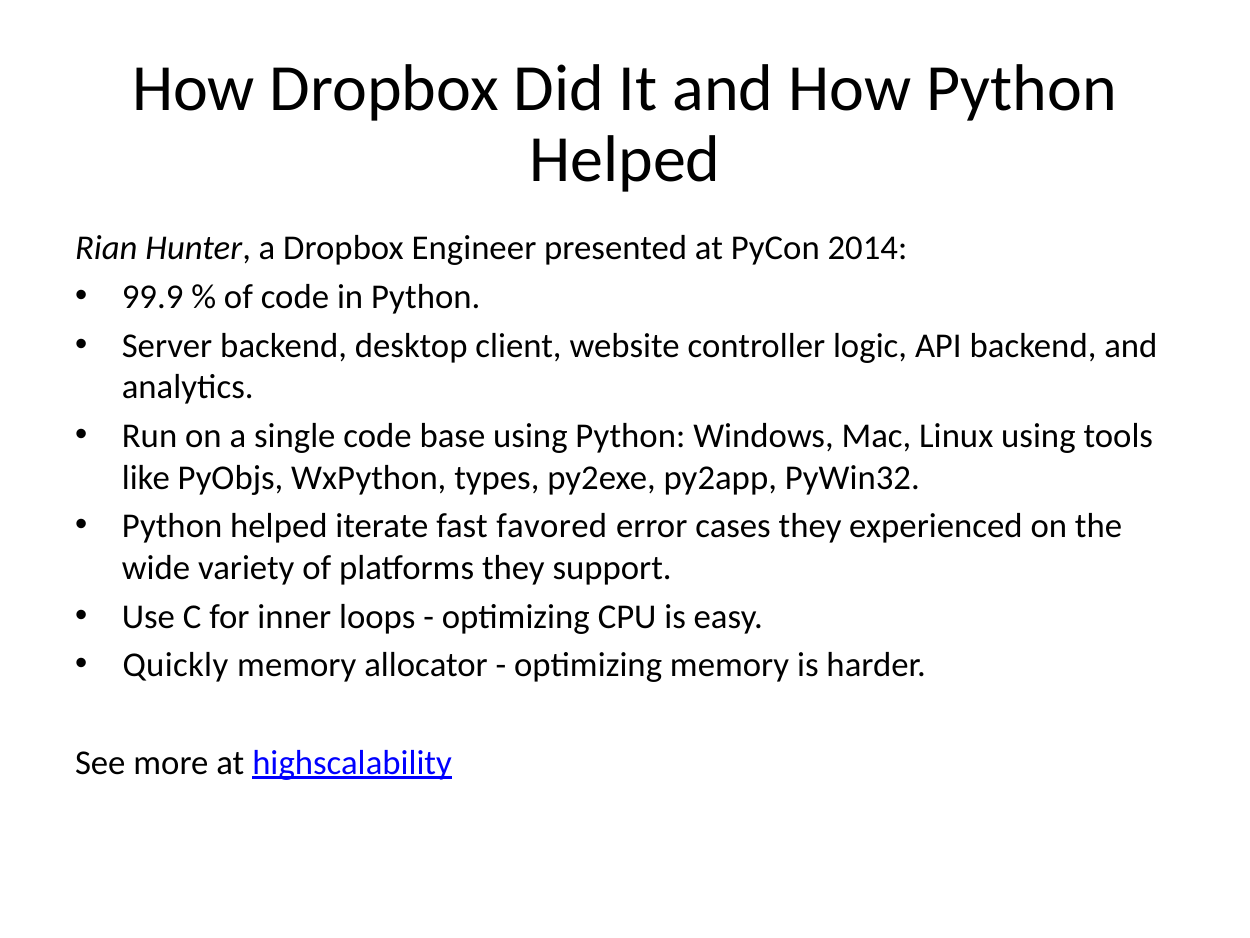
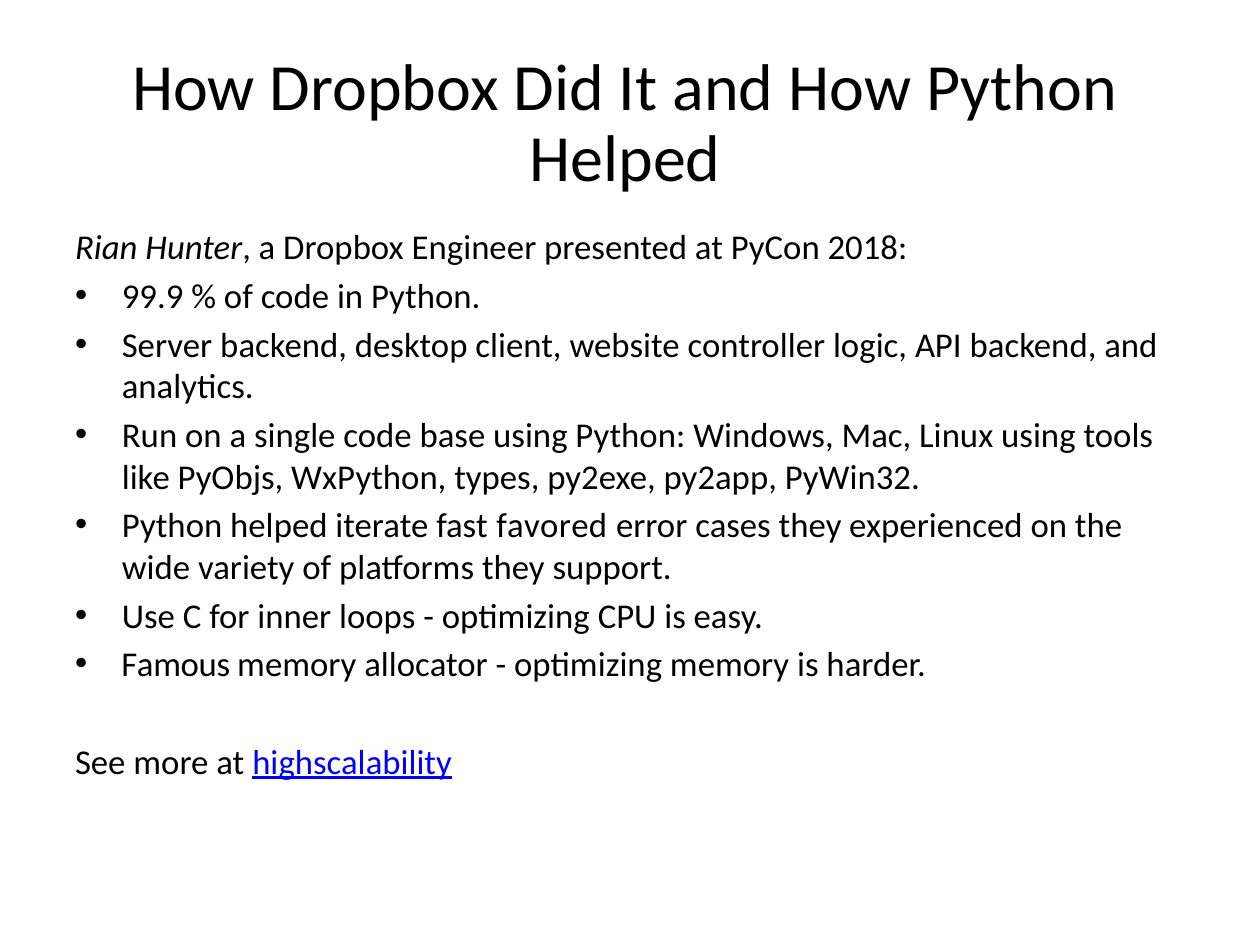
2014: 2014 -> 2018 (867, 248)
Quickly: Quickly -> Famous (176, 665)
